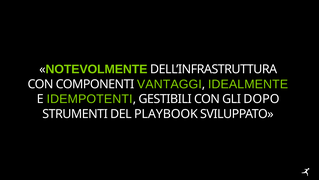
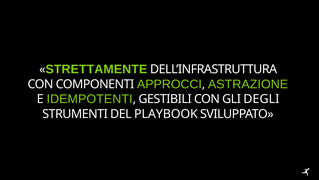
NOTEVOLMENTE: NOTEVOLMENTE -> STRETTAMENTE (96, 69)
VANTAGGI: VANTAGGI -> APPROCCI (169, 84)
IDEALMENTE: IDEALMENTE -> ASTRAZIONE (248, 84)
DOPO: DOPO -> DEGLI (261, 99)
